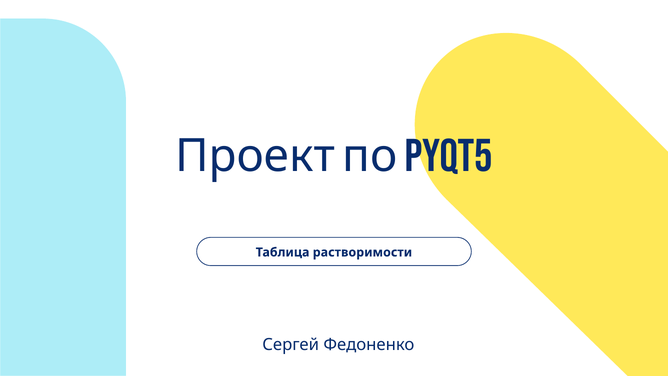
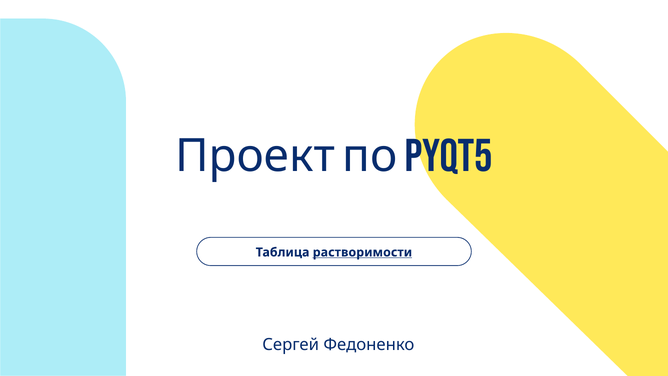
растворимости underline: none -> present (362, 252)
